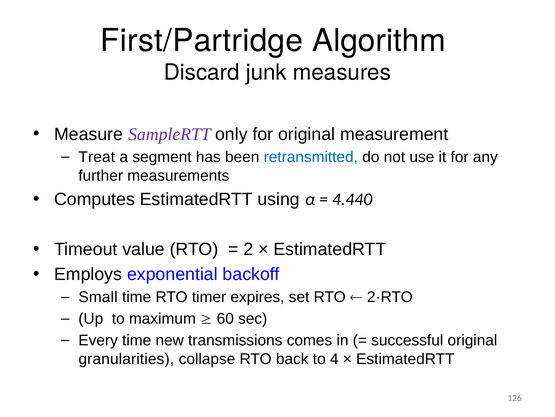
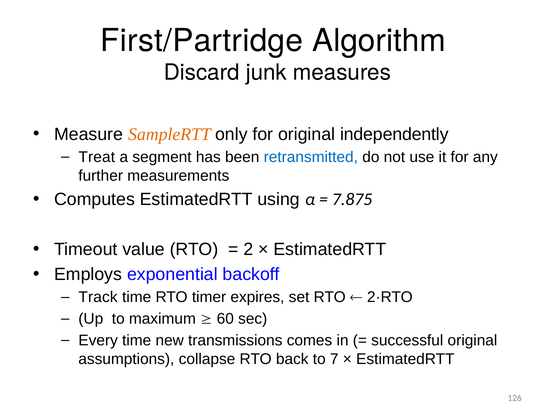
SampleRTT colour: purple -> orange (169, 134)
measurement: measurement -> independently (394, 134)
4.440: 4.440 -> 7.875 (352, 199)
Small: Small -> Track (98, 297)
granularities: granularities -> assumptions (126, 358)
4: 4 -> 7 (334, 358)
